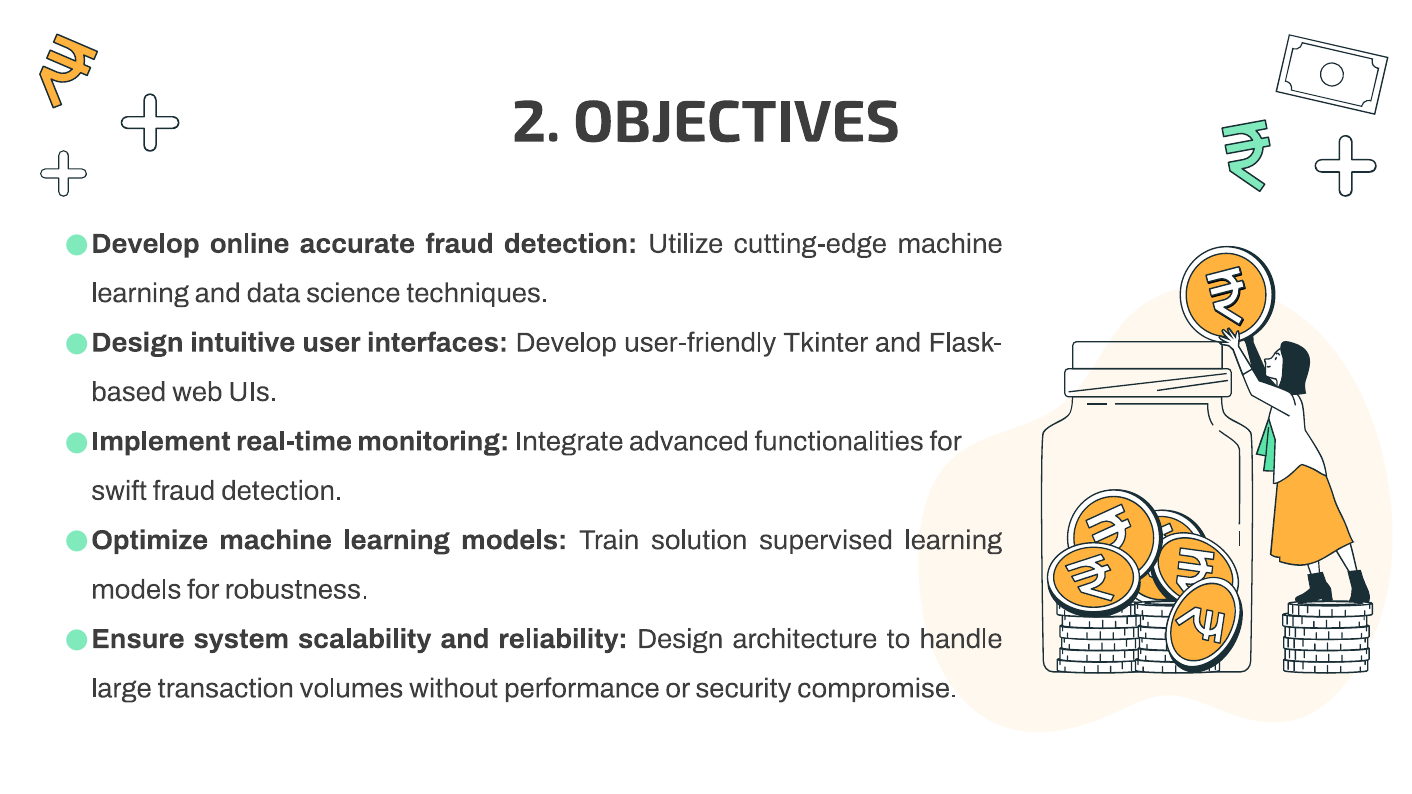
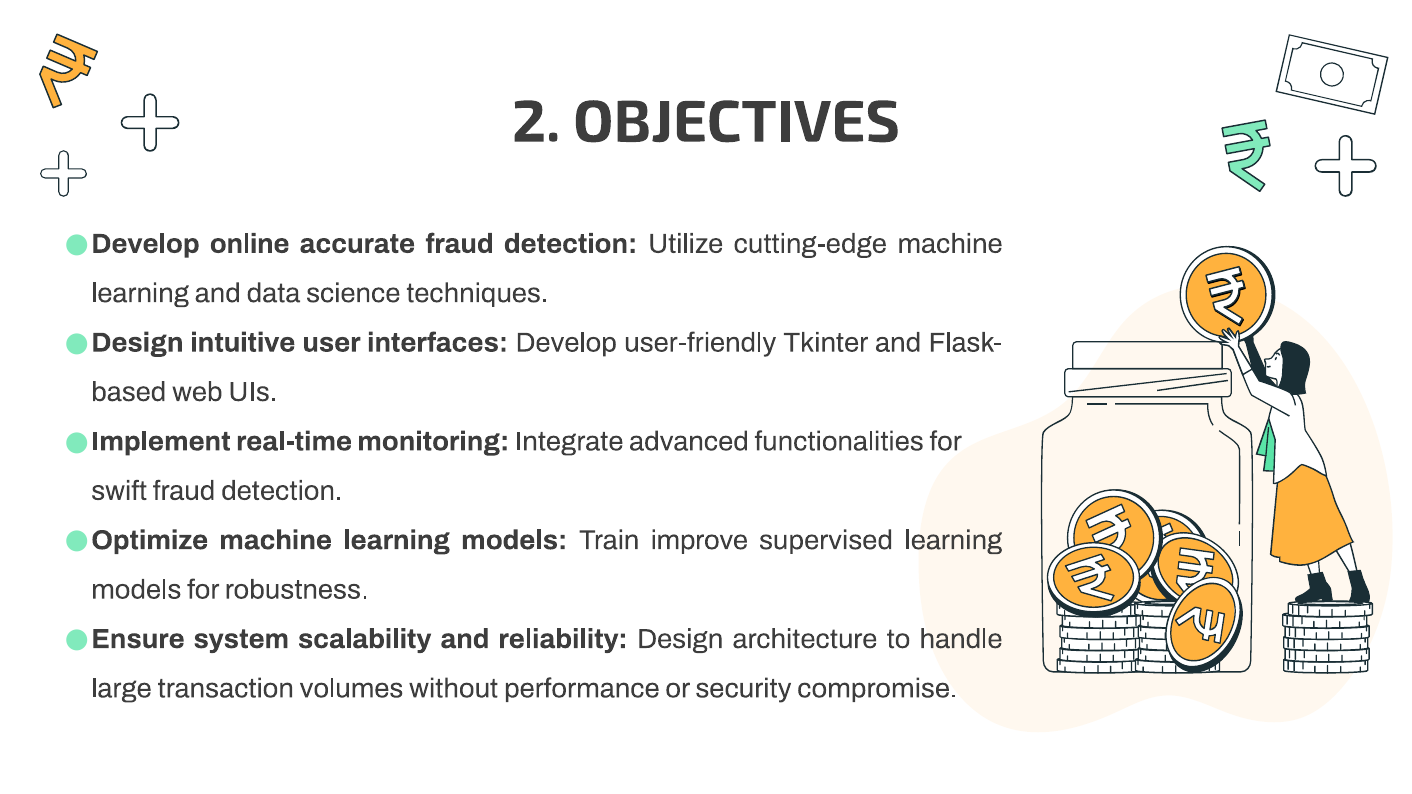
solution: solution -> improve (699, 540)
